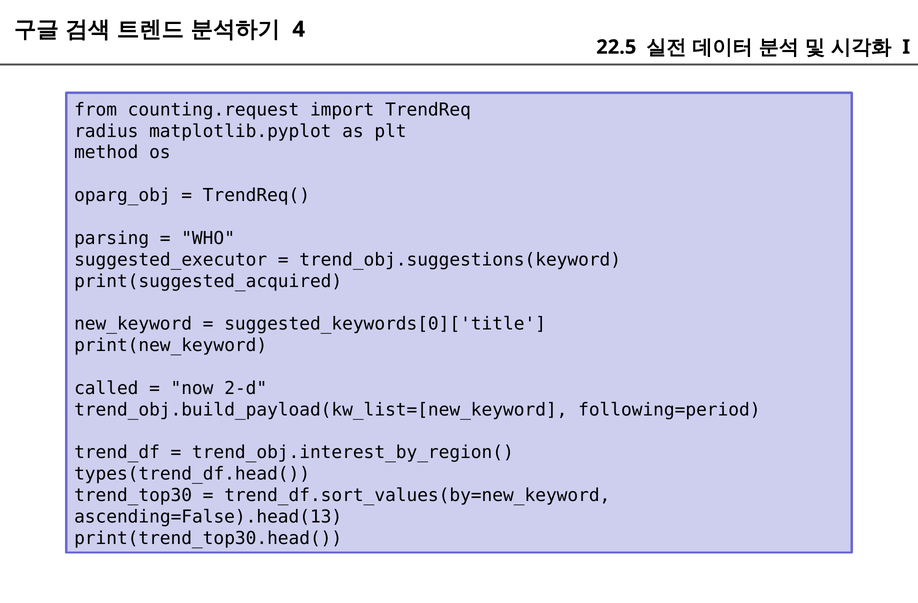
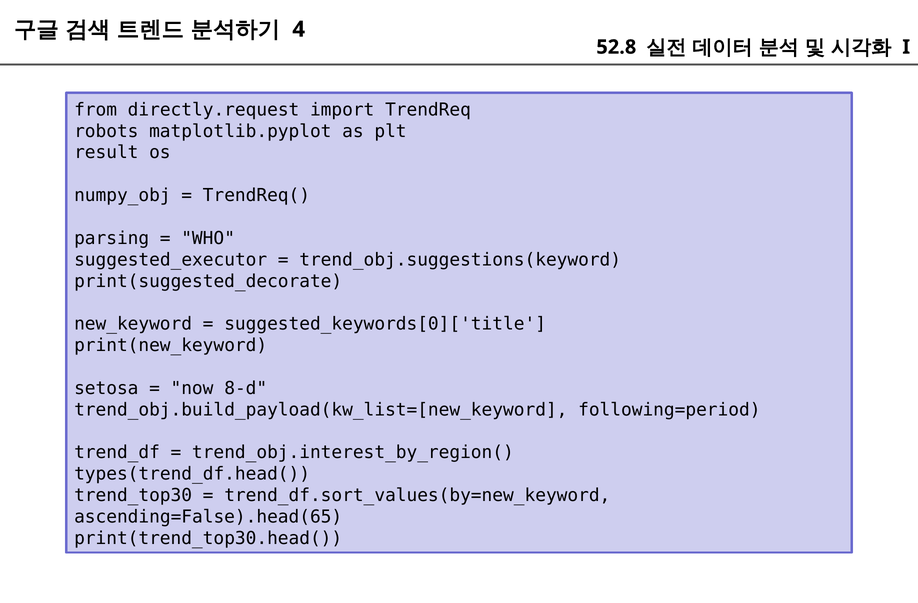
22.5: 22.5 -> 52.8 (616, 47)
counting.request: counting.request -> directly.request (214, 110)
radius: radius -> robots (106, 131)
method: method -> result (106, 153)
oparg_obj: oparg_obj -> numpy_obj (122, 195)
print(suggested_acquired: print(suggested_acquired -> print(suggested_decorate (208, 281)
called: called -> setosa (106, 388)
2-d: 2-d -> 8-d (246, 388)
ascending=False).head(13: ascending=False).head(13 -> ascending=False).head(65 (208, 517)
